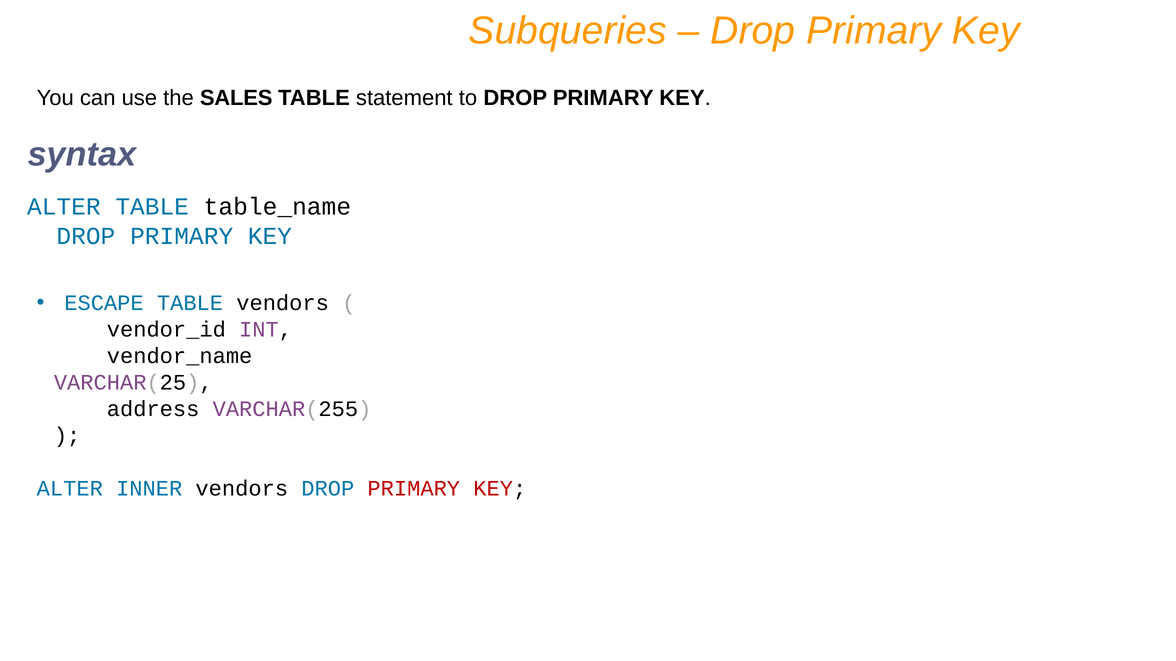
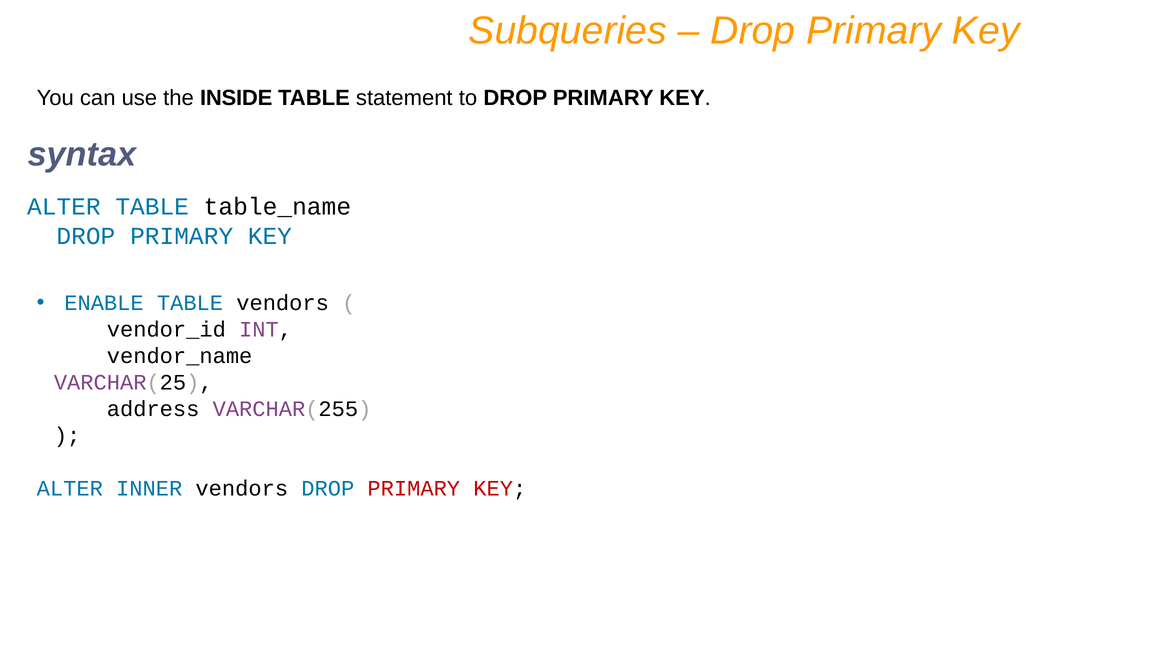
SALES: SALES -> INSIDE (236, 98)
ESCAPE: ESCAPE -> ENABLE (104, 303)
